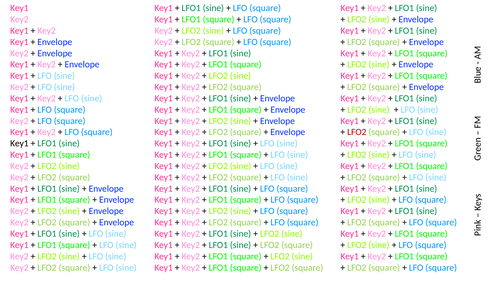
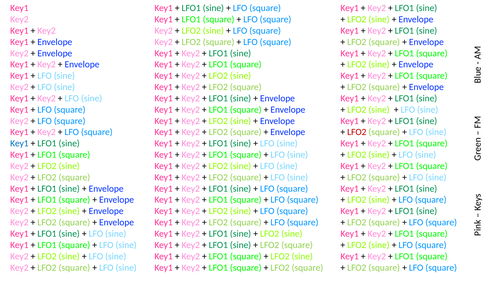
Key1 colour: black -> blue (19, 143)
